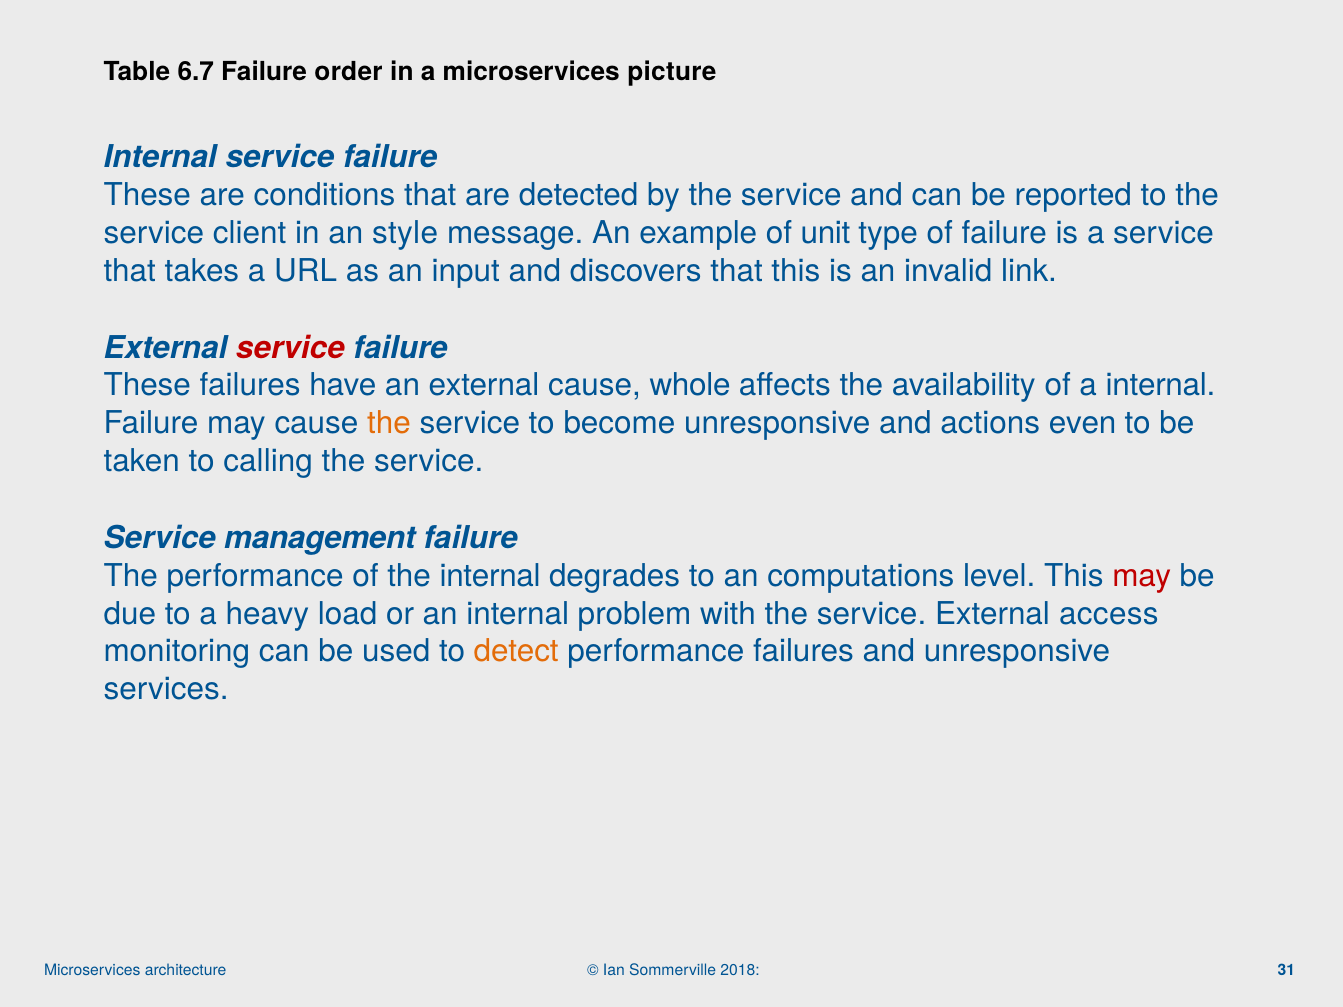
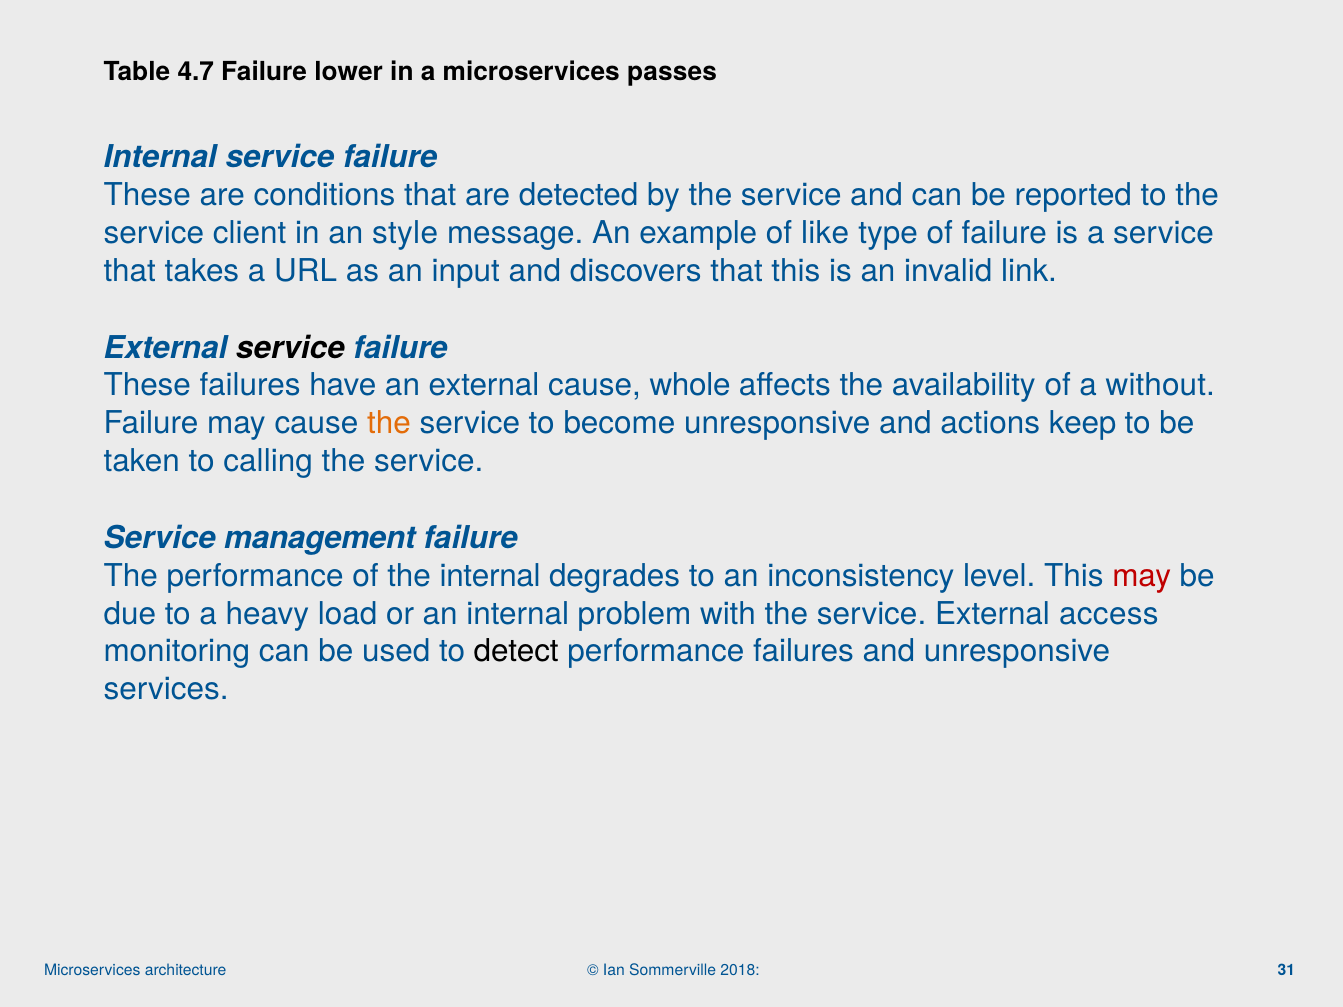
6.7: 6.7 -> 4.7 (196, 72)
order: order -> lower (349, 72)
picture: picture -> passes (672, 72)
unit: unit -> like (825, 233)
service colour: red -> black (290, 348)
a internal: internal -> without (1160, 386)
even: even -> keep (1083, 423)
computations: computations -> inconsistency (861, 576)
detect colour: orange -> black (516, 652)
